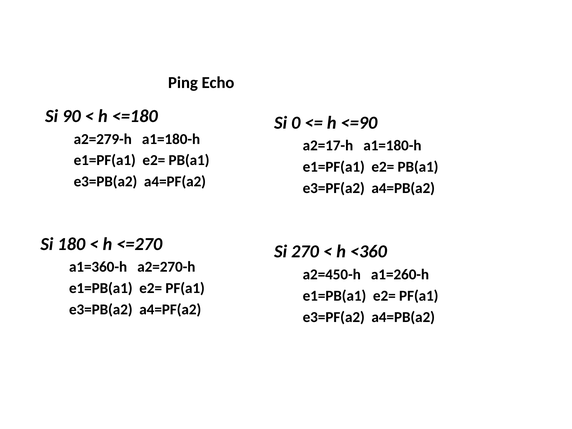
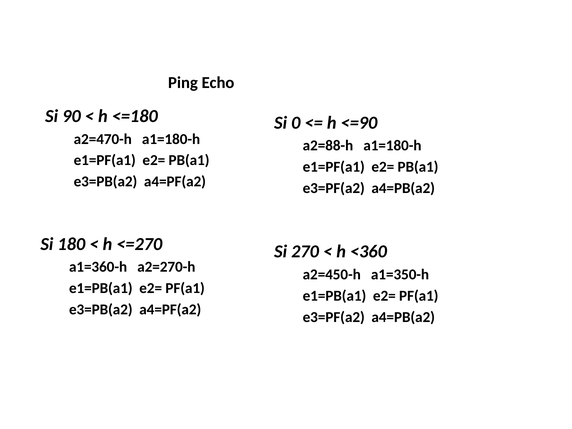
a2=279-h: a2=279-h -> a2=470-h (103, 139)
a2=17-h: a2=17-h -> a2=88-h (328, 146)
a1=260-h: a1=260-h -> a1=350-h (400, 275)
